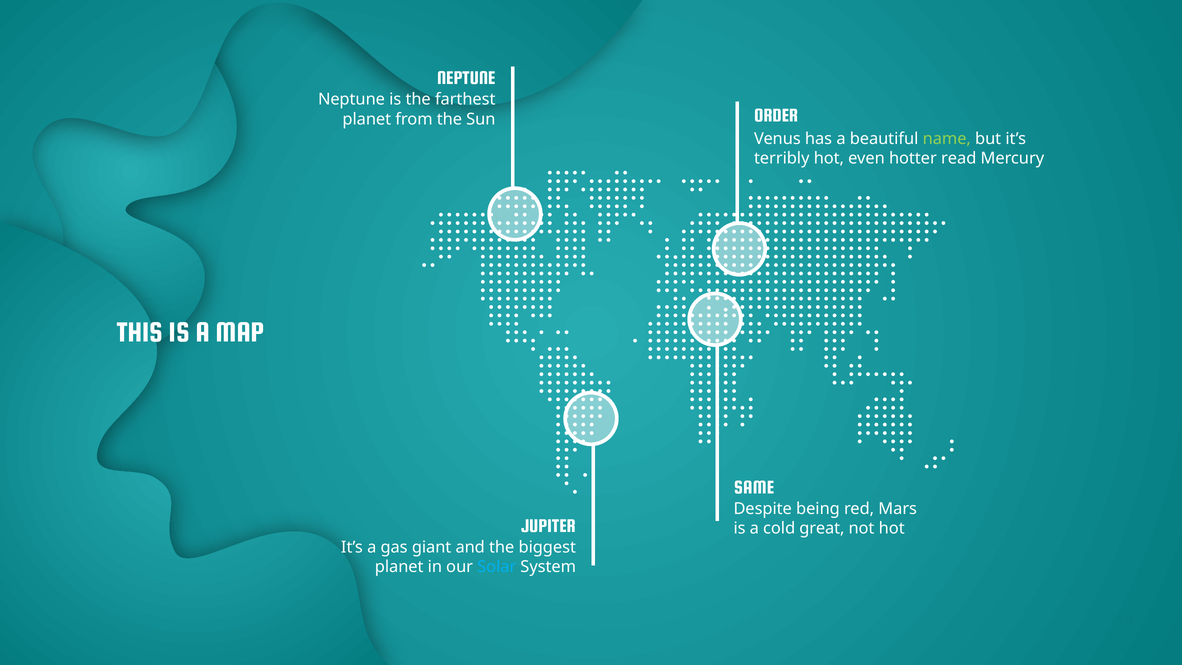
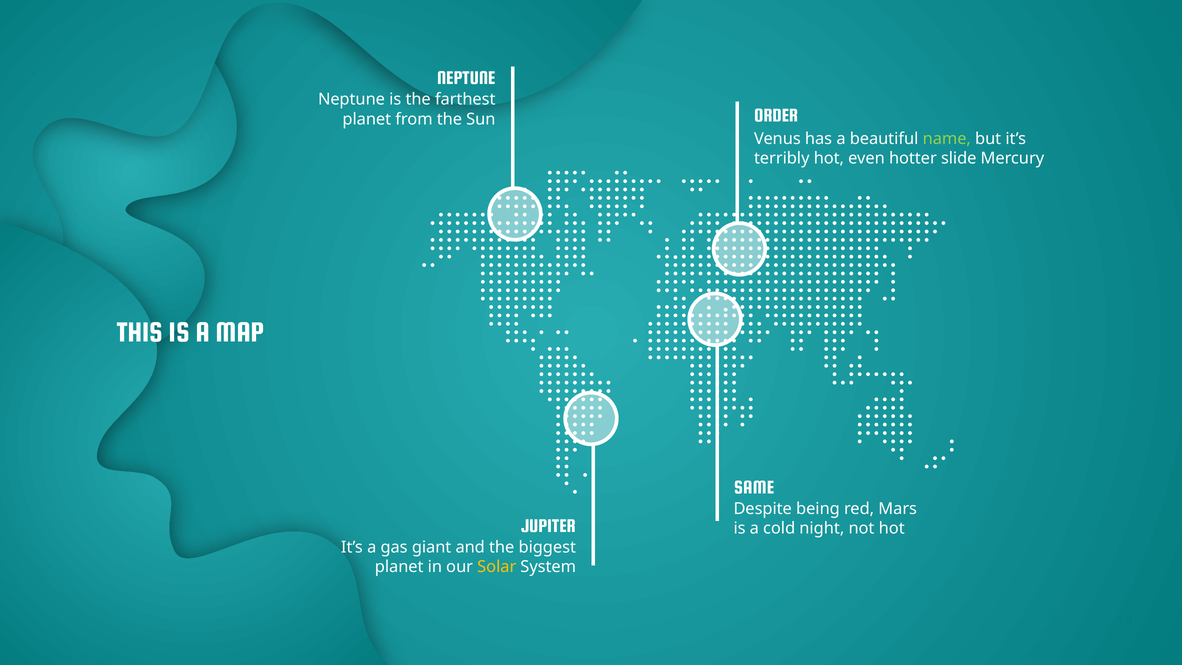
read: read -> slide (959, 158)
great: great -> night (822, 528)
Solar colour: light blue -> yellow (497, 567)
